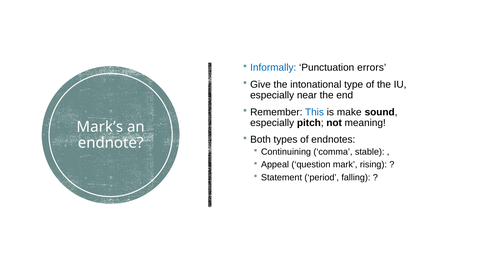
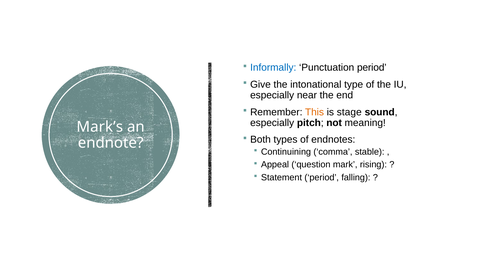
Punctuation errors: errors -> period (372, 68)
This colour: blue -> orange (315, 112)
make: make -> stage (349, 112)
